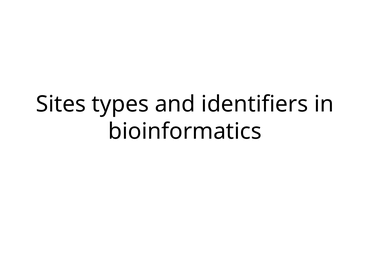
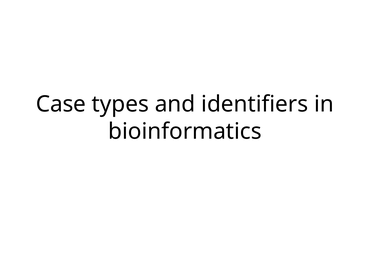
Sites: Sites -> Case (61, 104)
